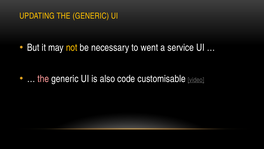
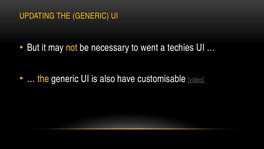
service: service -> techies (181, 47)
the colour: pink -> yellow (43, 79)
code: code -> have (126, 79)
